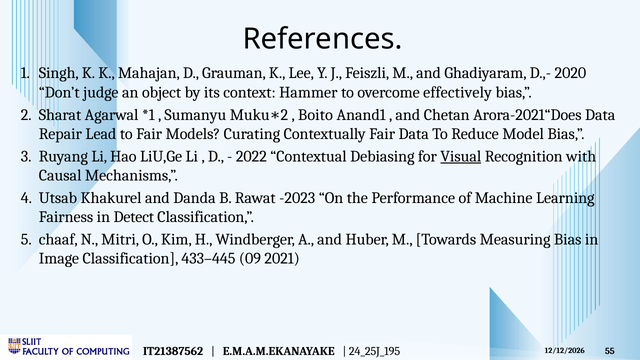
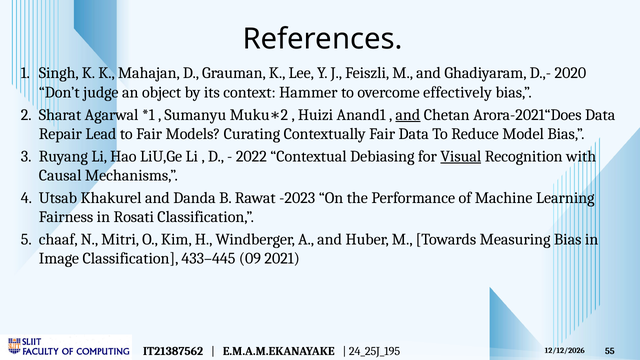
Boito: Boito -> Huizi (316, 115)
and underline: none -> present (408, 115)
Detect: Detect -> Rosati (134, 217)
